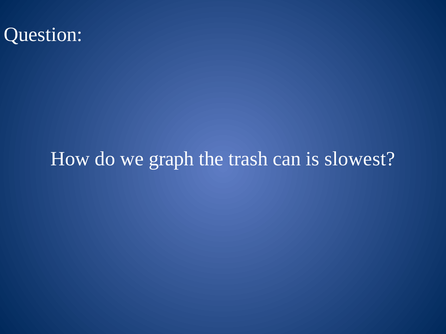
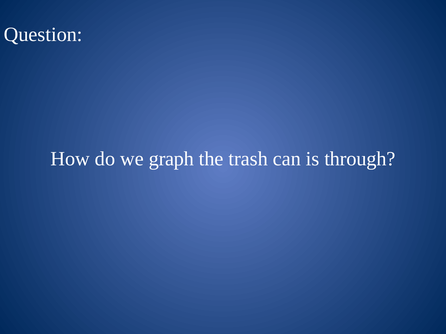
slowest: slowest -> through (360, 159)
